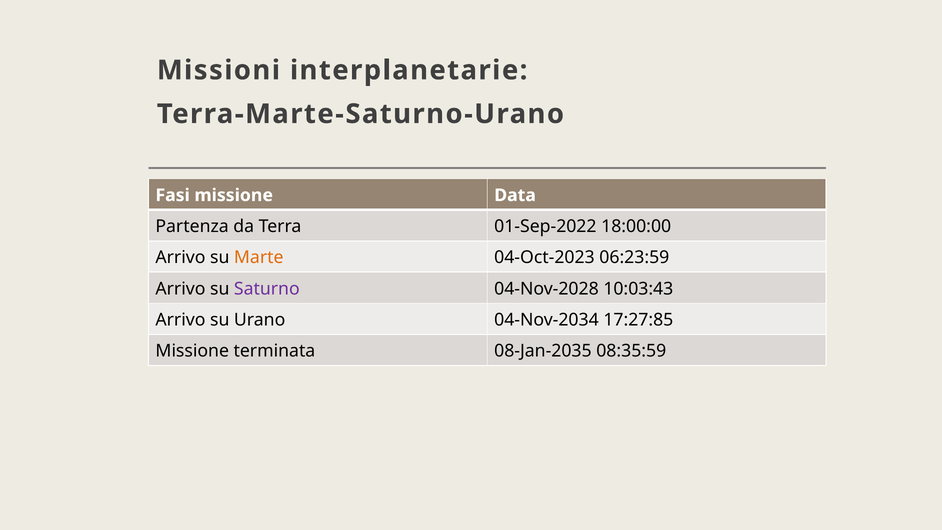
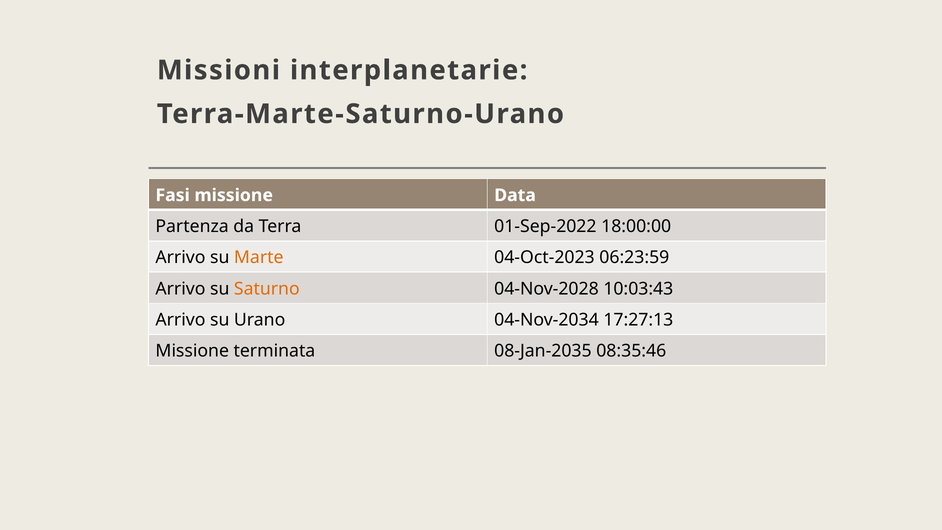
Saturno colour: purple -> orange (267, 289)
17:27:85: 17:27:85 -> 17:27:13 (638, 320)
08:35:59: 08:35:59 -> 08:35:46 (631, 351)
